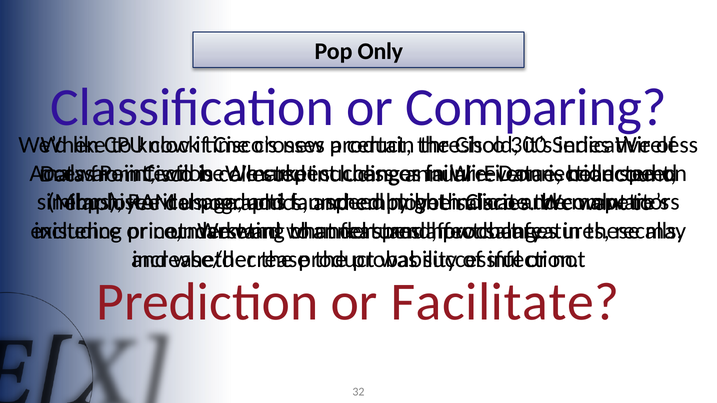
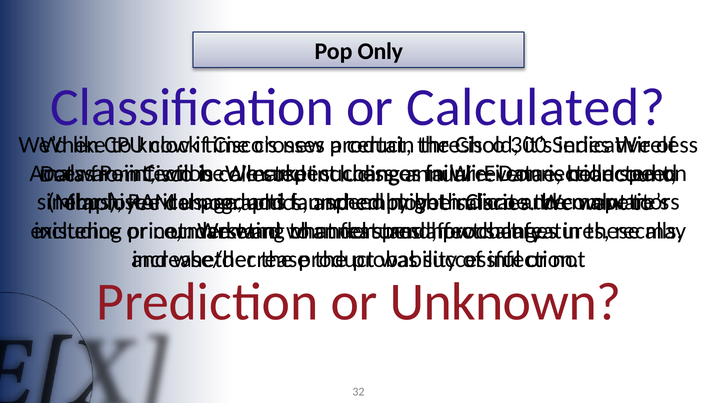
Comparing: Comparing -> Calculated (535, 108)
Facilitate: Facilitate -> Unknown (505, 302)
